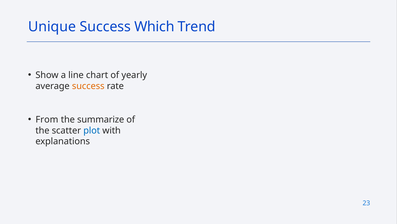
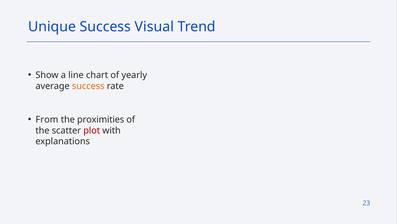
Which: Which -> Visual (154, 27)
summarize: summarize -> proximities (101, 119)
plot colour: blue -> red (92, 130)
